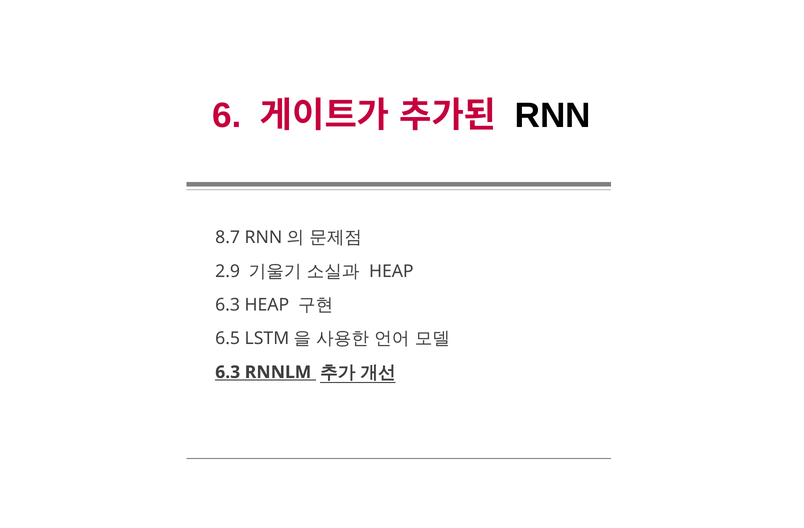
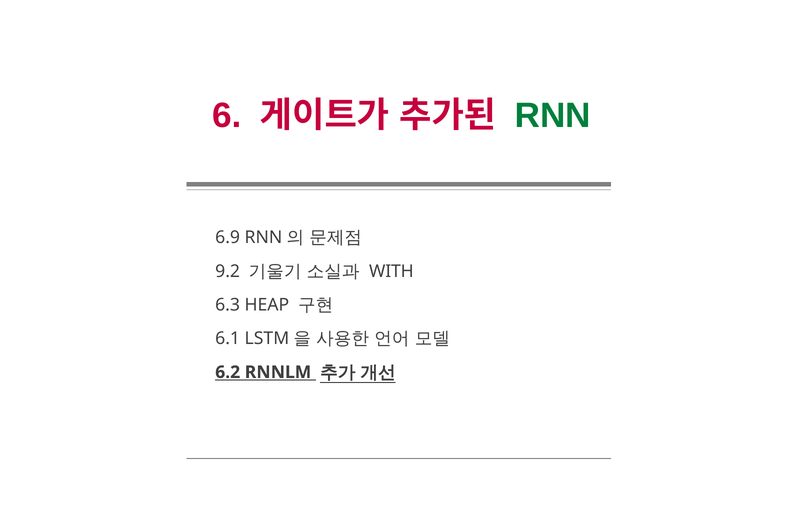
RNN colour: black -> green (553, 116)
8.7: 8.7 -> 6.9 (228, 238)
2.9: 2.9 -> 9.2 (228, 271)
HEAP: HEAP -> WITH (391, 271)
6.5: 6.5 -> 6.1 (228, 339)
6.3: 6.3 -> 6.2 (228, 372)
